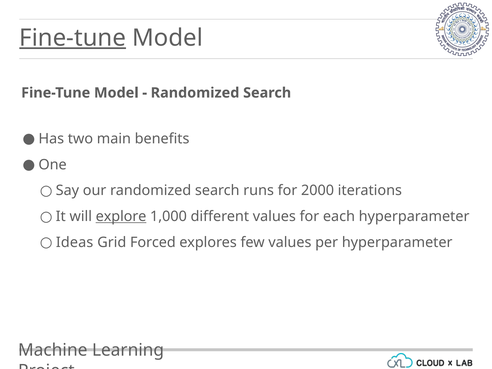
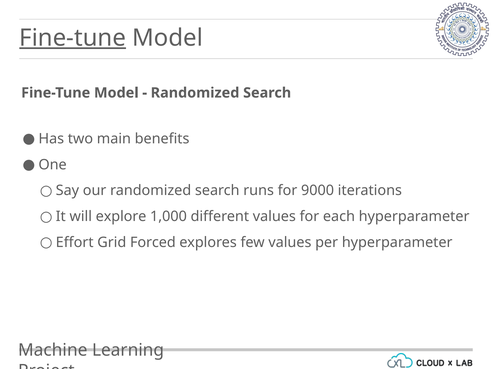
2000: 2000 -> 9000 (318, 191)
explore underline: present -> none (121, 216)
Ideas: Ideas -> Effort (75, 242)
